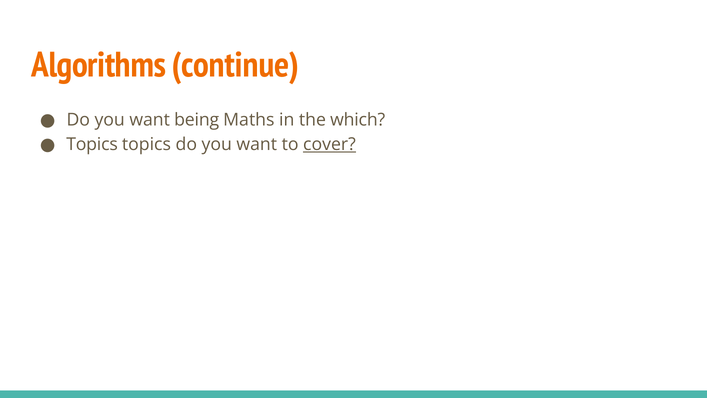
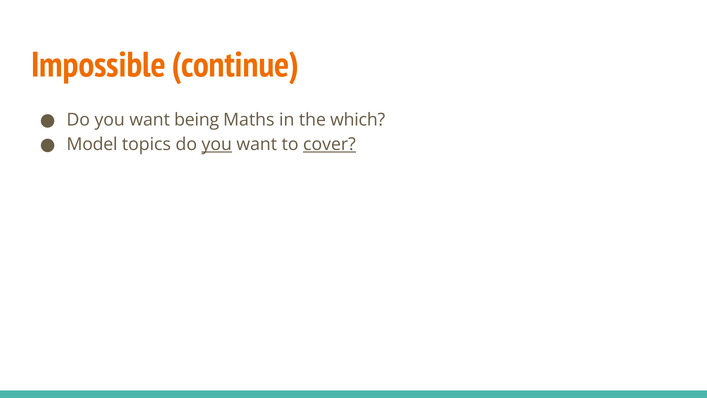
Algorithms: Algorithms -> Impossible (98, 65)
Topics: Topics -> Model (92, 144)
you underline: none -> present (217, 144)
